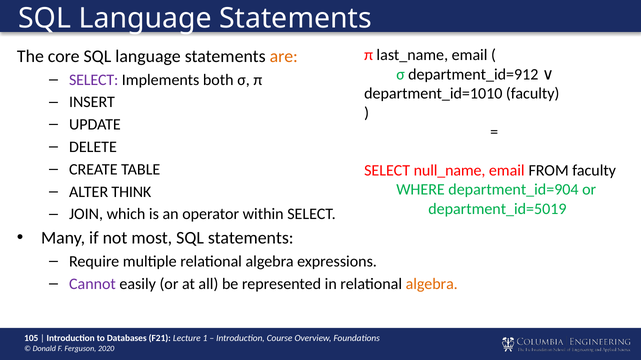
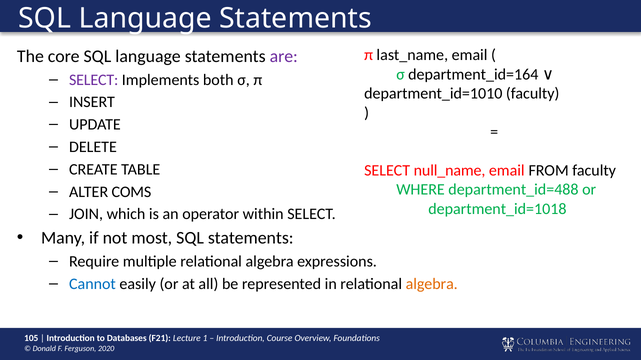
are colour: orange -> purple (284, 56)
department_id=912: department_id=912 -> department_id=164 (473, 74)
department_id=904: department_id=904 -> department_id=488 (513, 190)
THINK: THINK -> COMS (131, 192)
department_id=5019: department_id=5019 -> department_id=1018 (497, 209)
Cannot colour: purple -> blue (92, 284)
